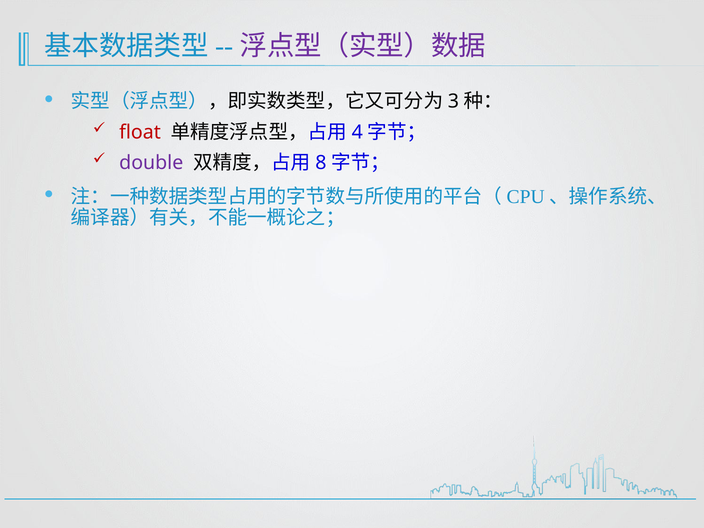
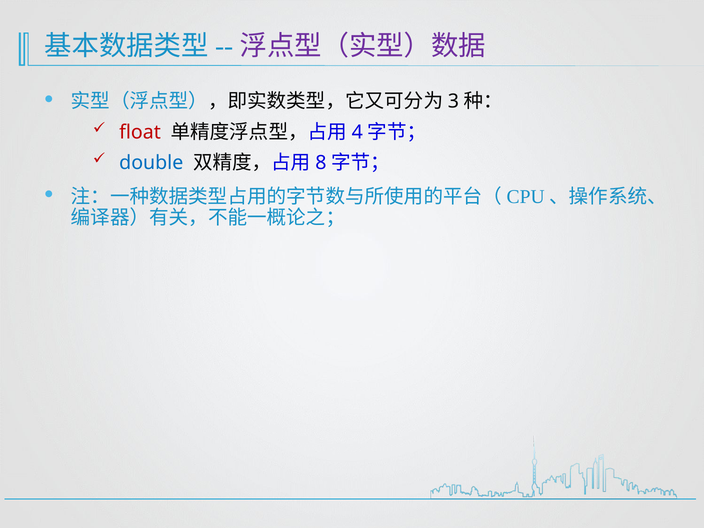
double colour: purple -> blue (151, 163)
